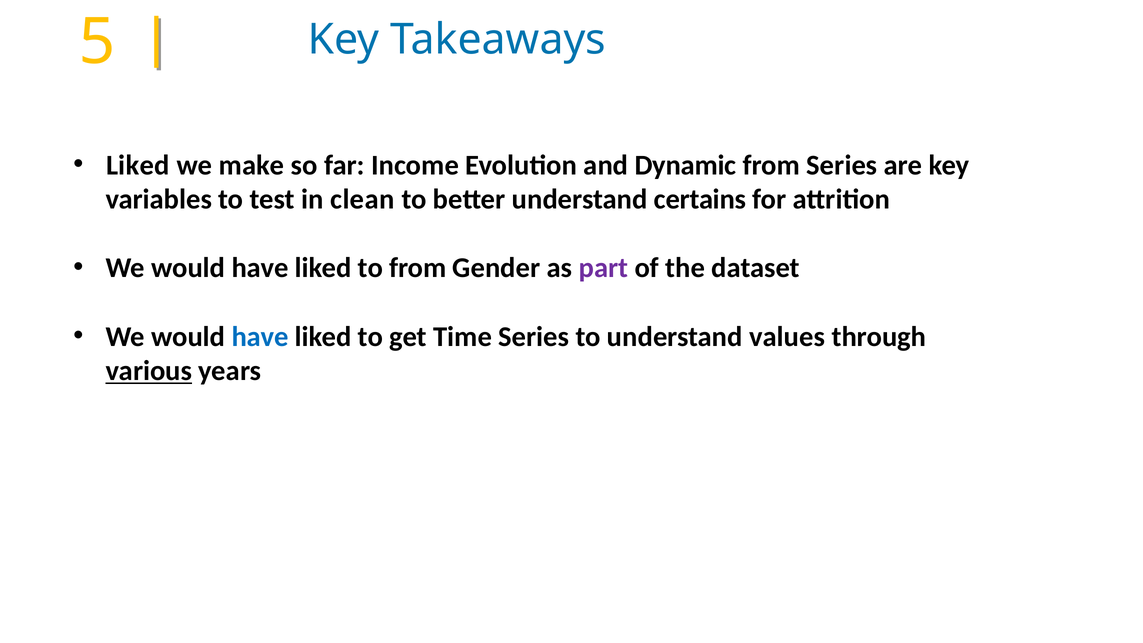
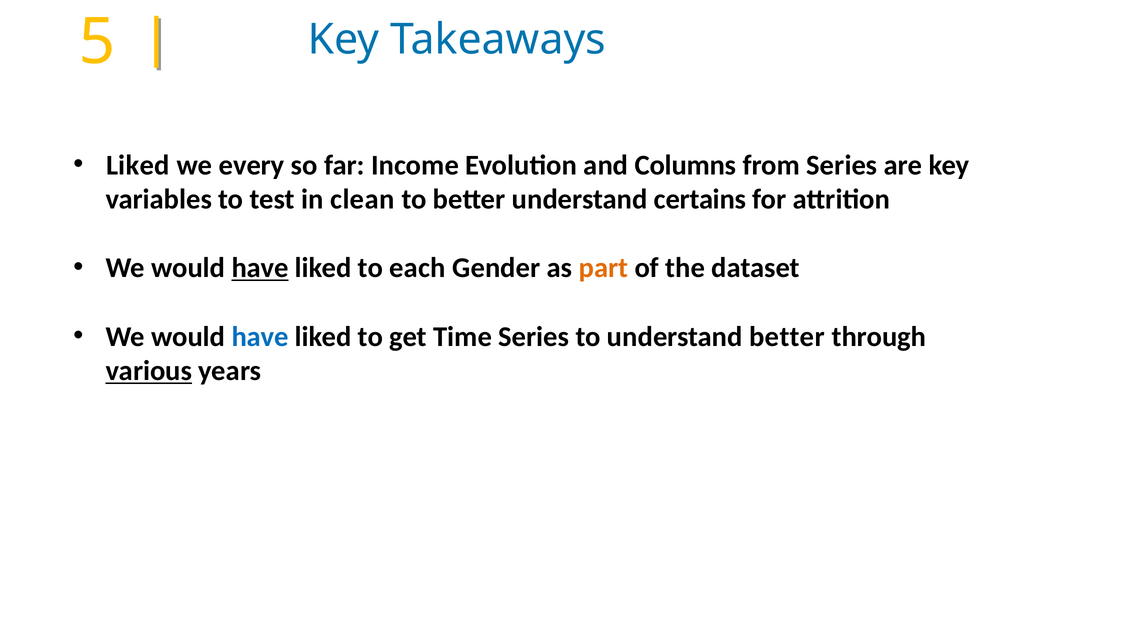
make: make -> every (252, 165)
Dynamic: Dynamic -> Columns (685, 165)
have underline: none -> present (260, 268)
to from: from -> each (418, 268)
part colour: purple -> orange (603, 268)
understand values: values -> better (787, 337)
